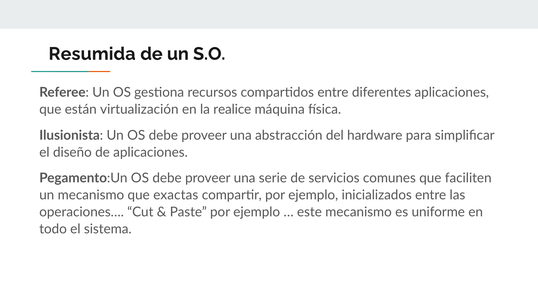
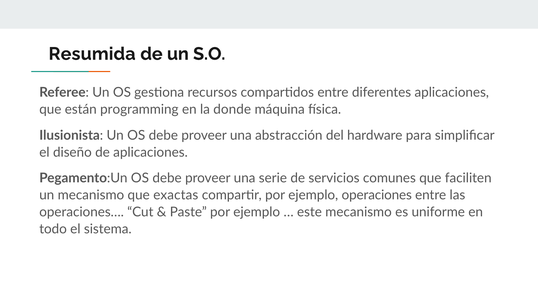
virtualización: virtualización -> programming (139, 109)
realice: realice -> donde (232, 109)
inicializados: inicializados -> operaciones (377, 195)
